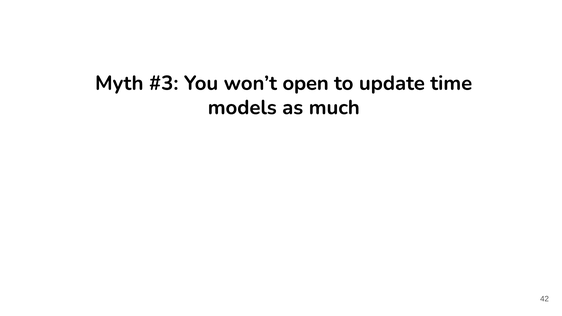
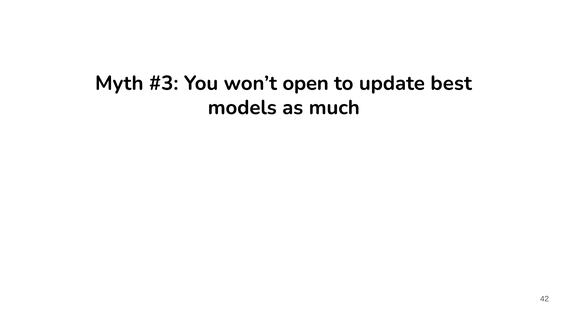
time: time -> best (451, 83)
